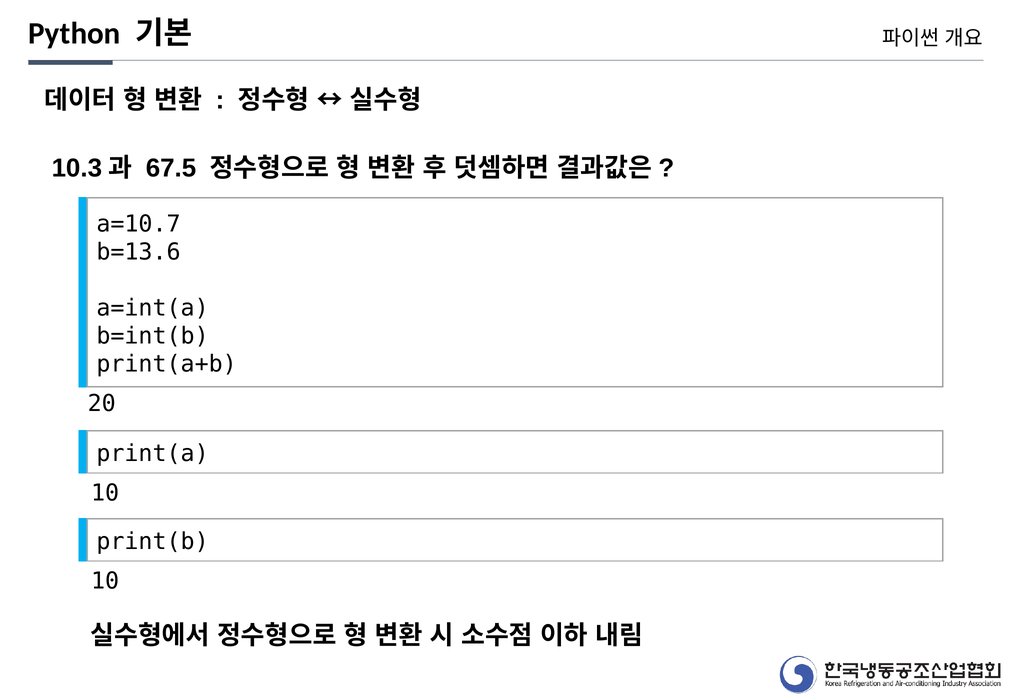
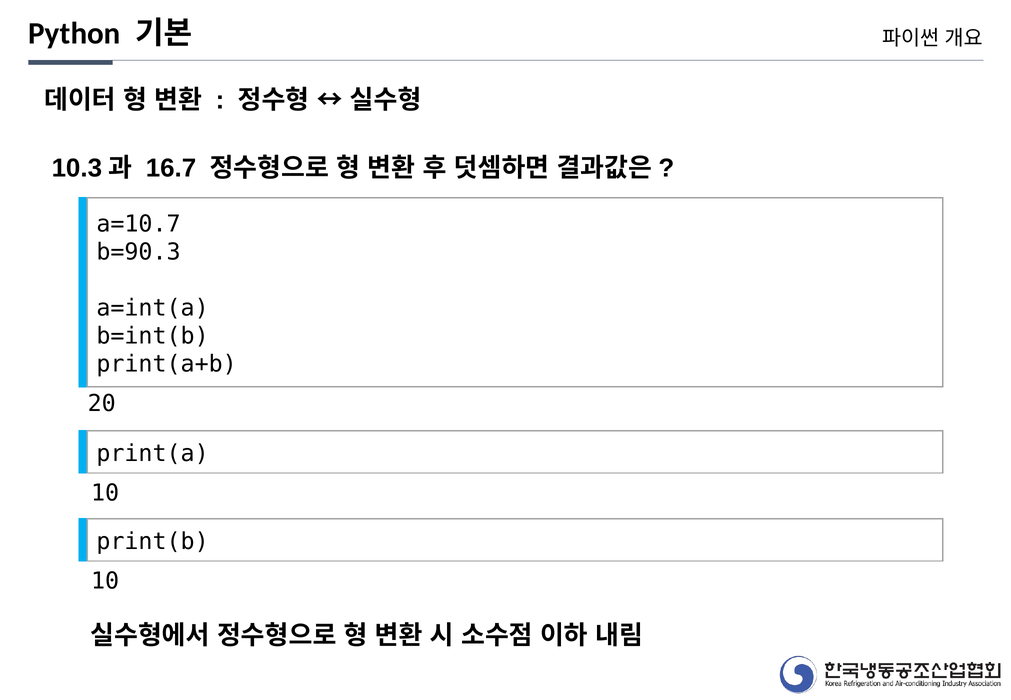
67.5: 67.5 -> 16.7 (171, 168)
b=13.6: b=13.6 -> b=90.3 (138, 252)
